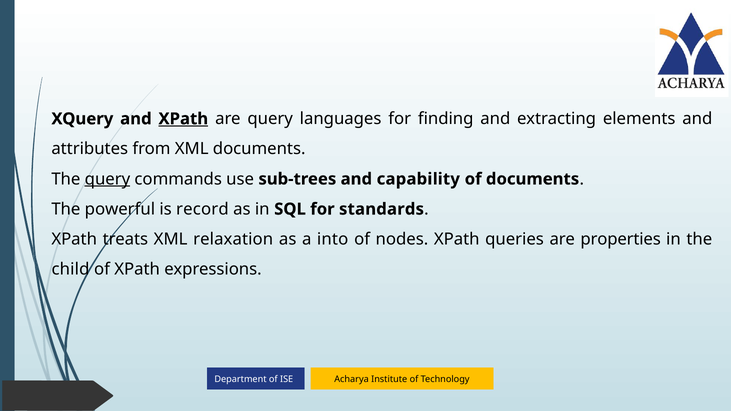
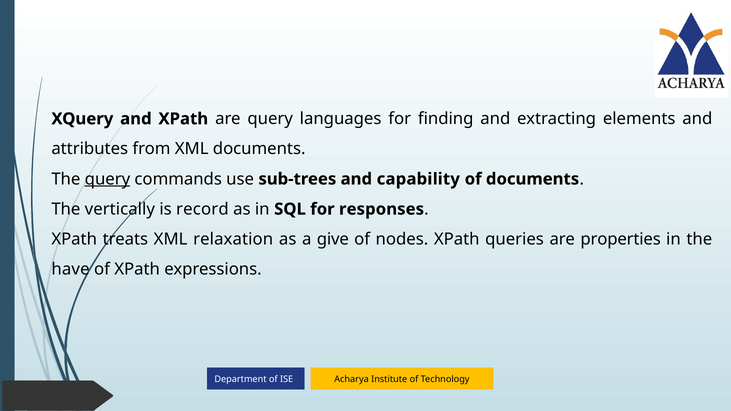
XPath underline: present -> none (183, 119)
powerful: powerful -> vertically (120, 209)
standards: standards -> responses (382, 209)
into: into -> give (333, 239)
child: child -> have (71, 269)
